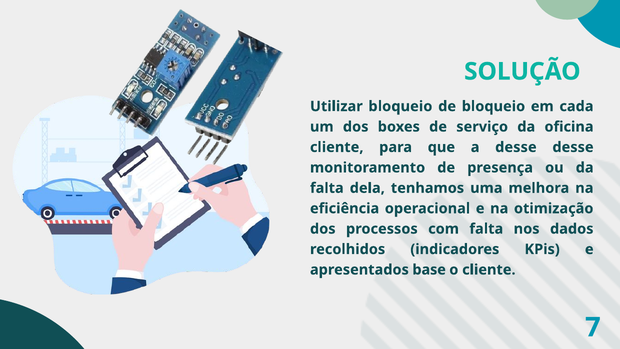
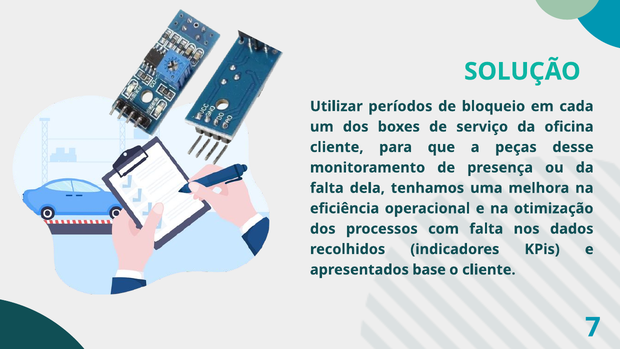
Utilizar bloqueio: bloqueio -> períodos (400, 106)
a desse: desse -> peças (516, 147)
